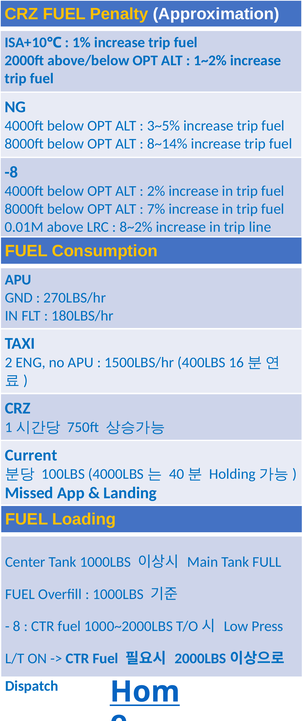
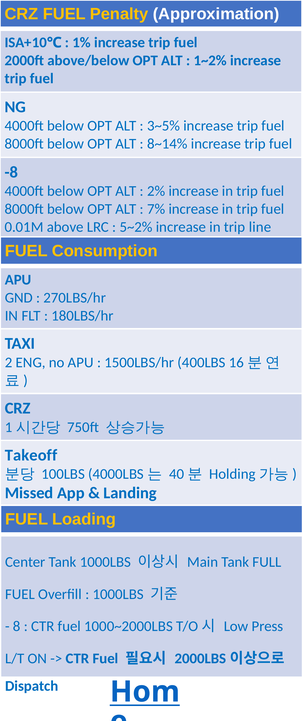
8~2%: 8~2% -> 5~2% (136, 228)
Current: Current -> Takeoff (31, 456)
